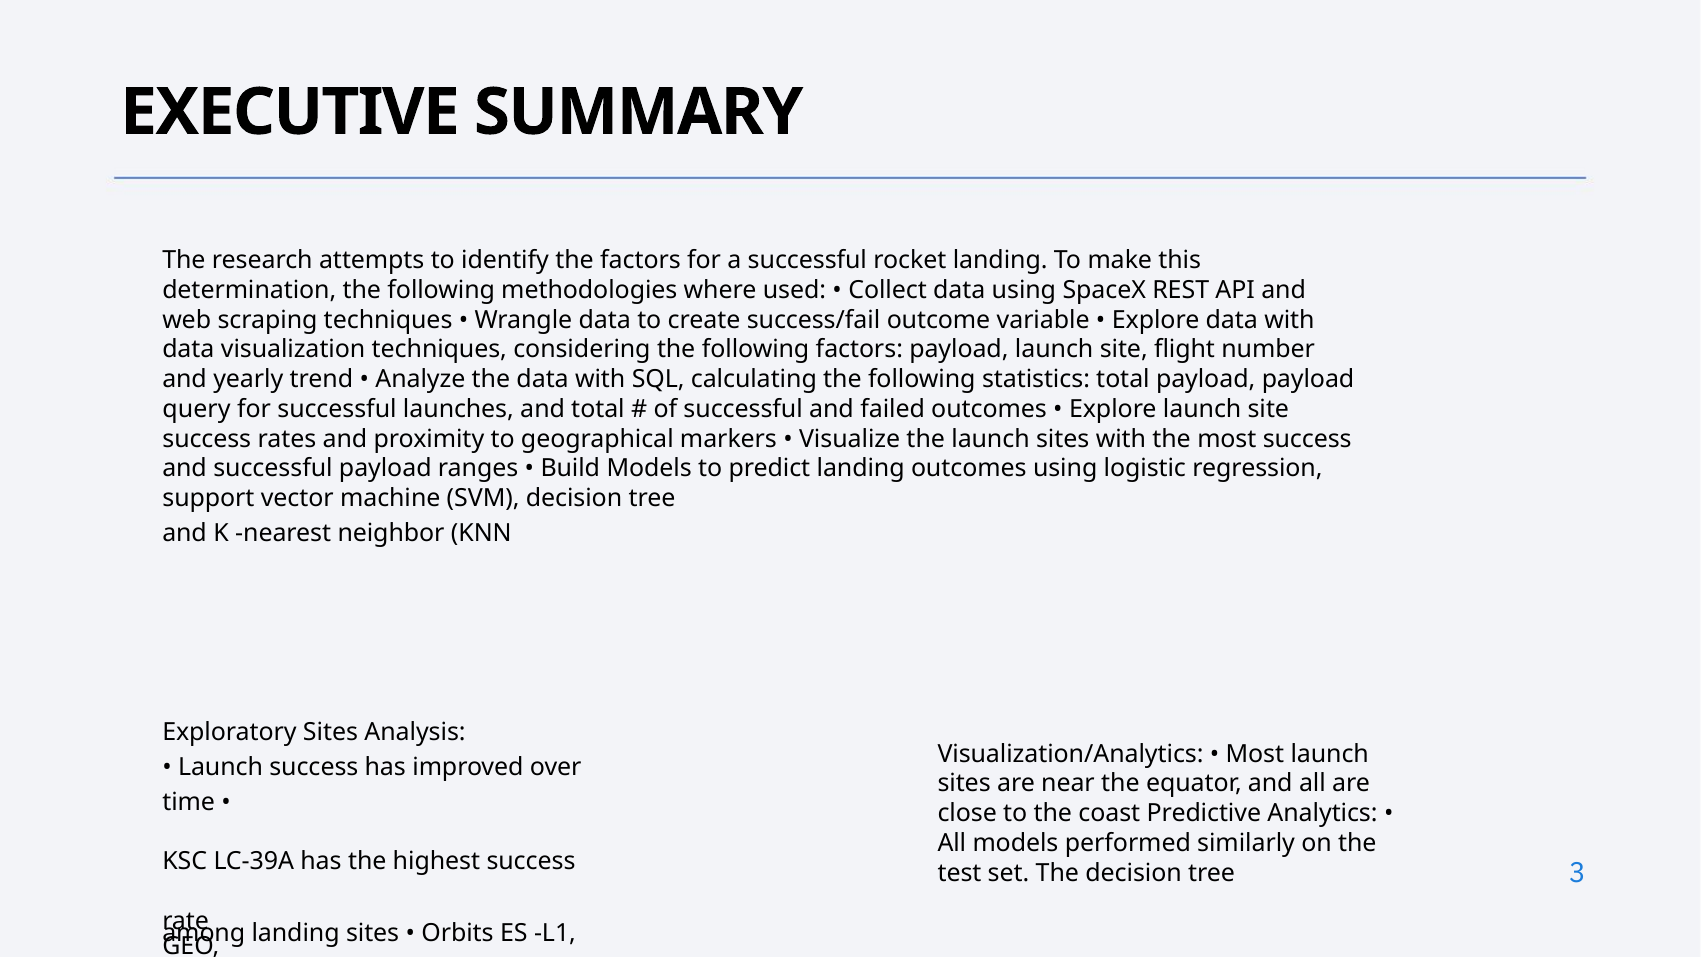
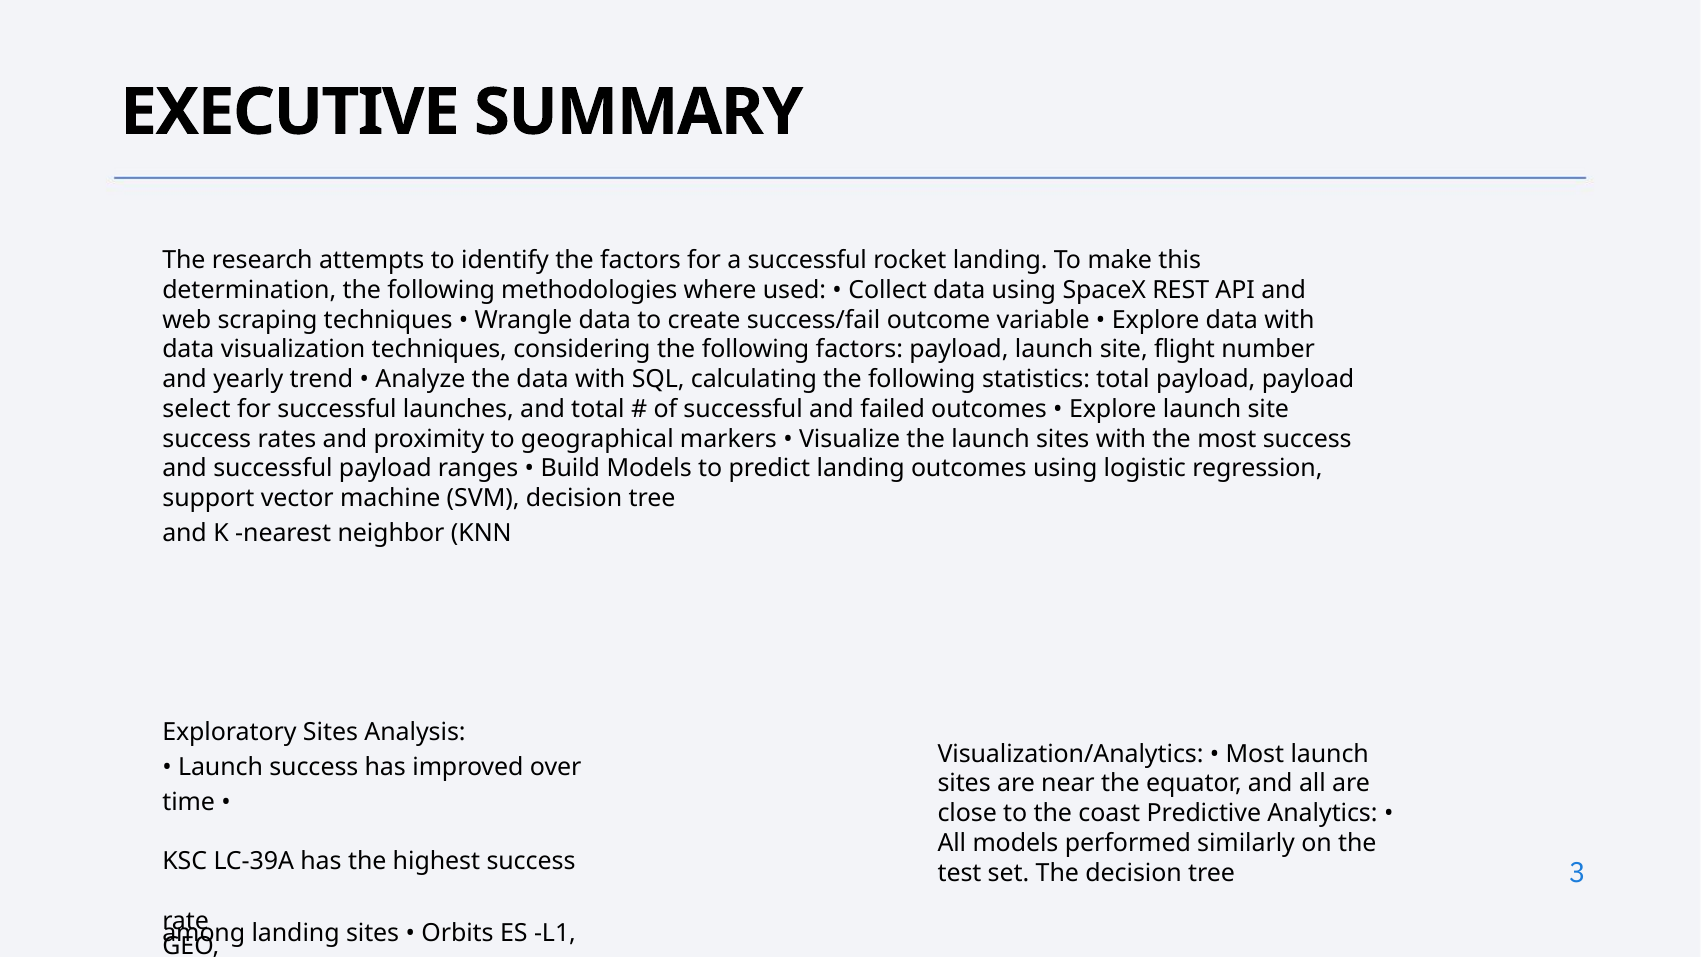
query: query -> select (196, 409)
